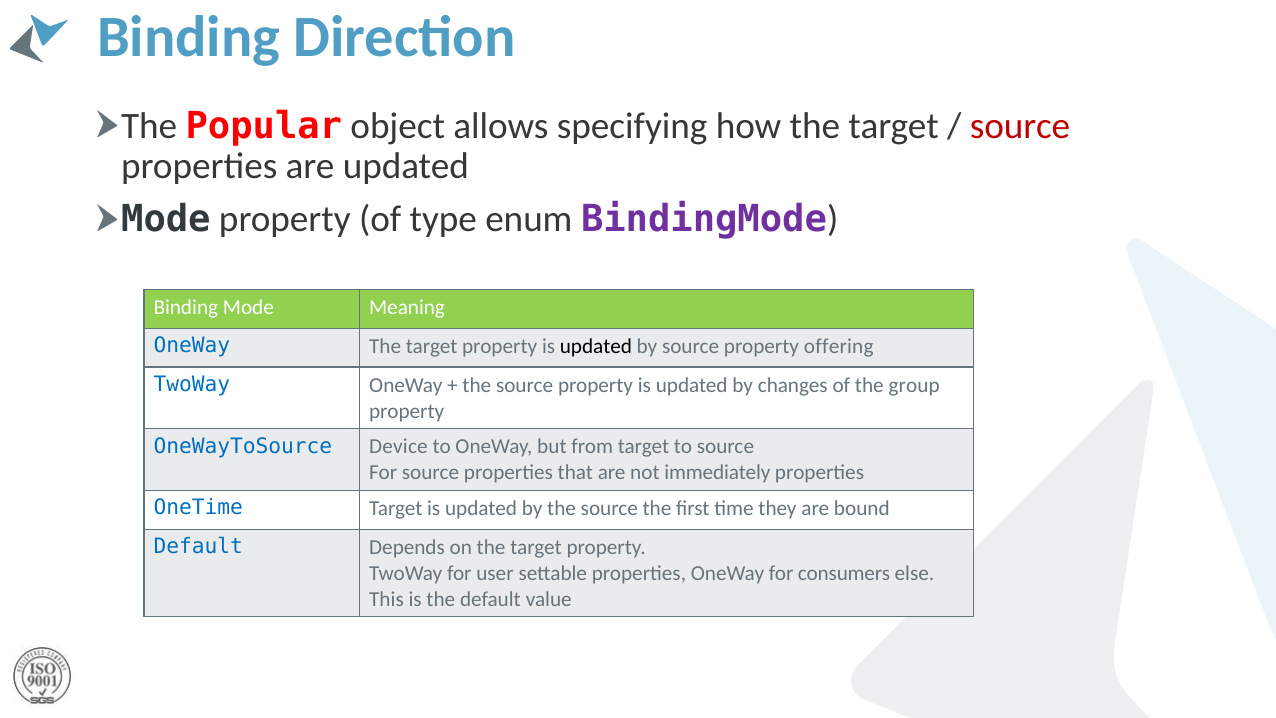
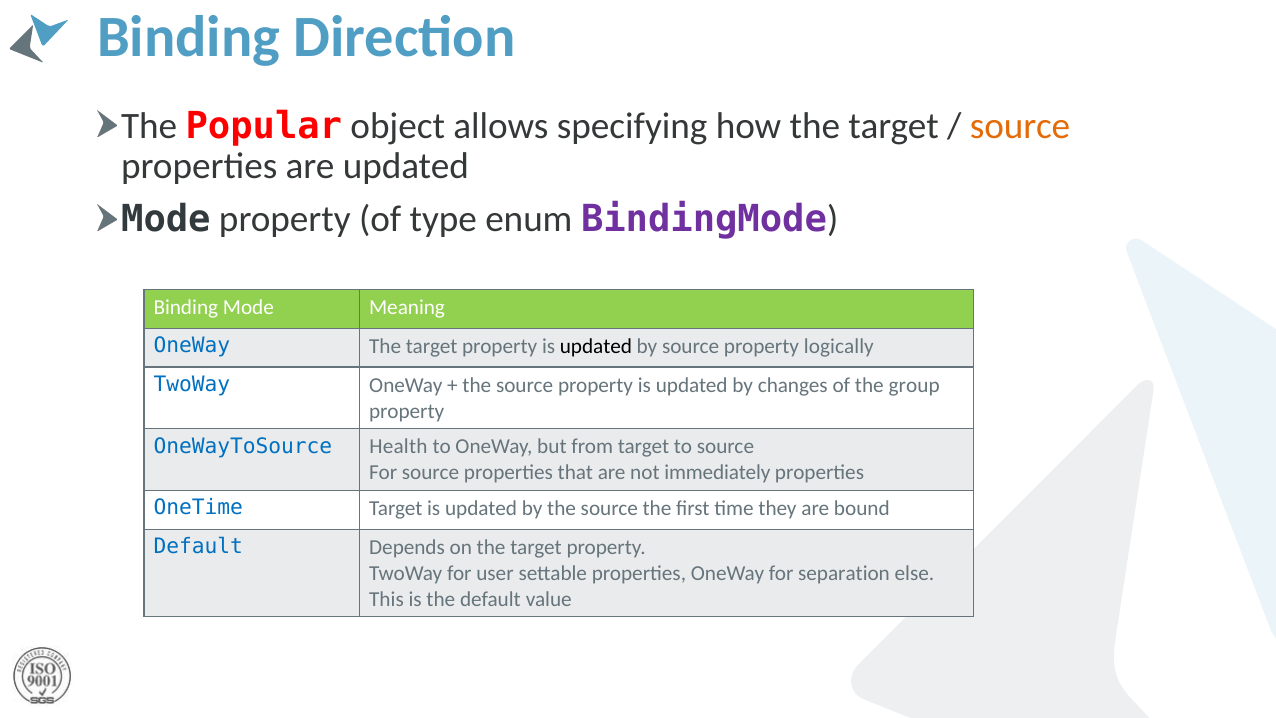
source colour: red -> orange (1020, 126)
offering: offering -> logically (839, 346)
Device: Device -> Health (398, 447)
consumers: consumers -> separation (844, 573)
